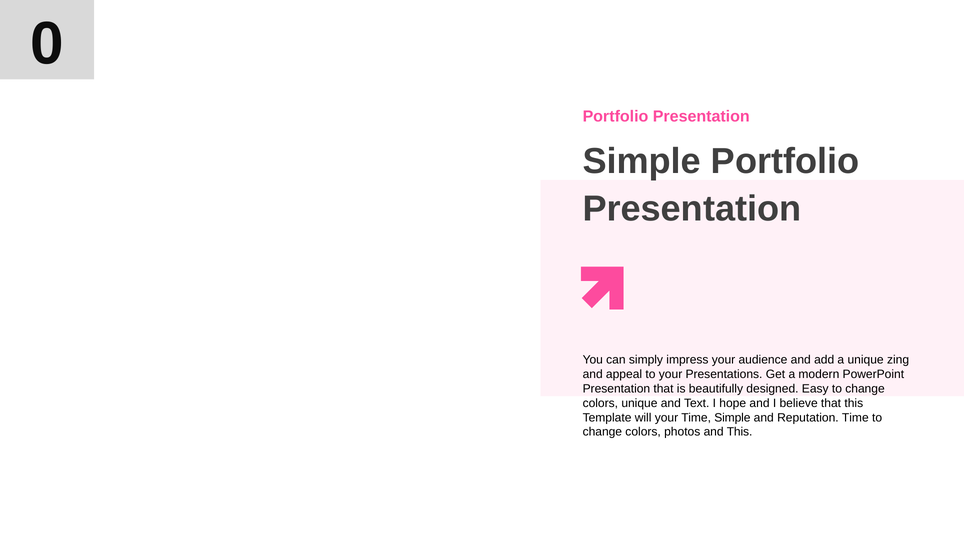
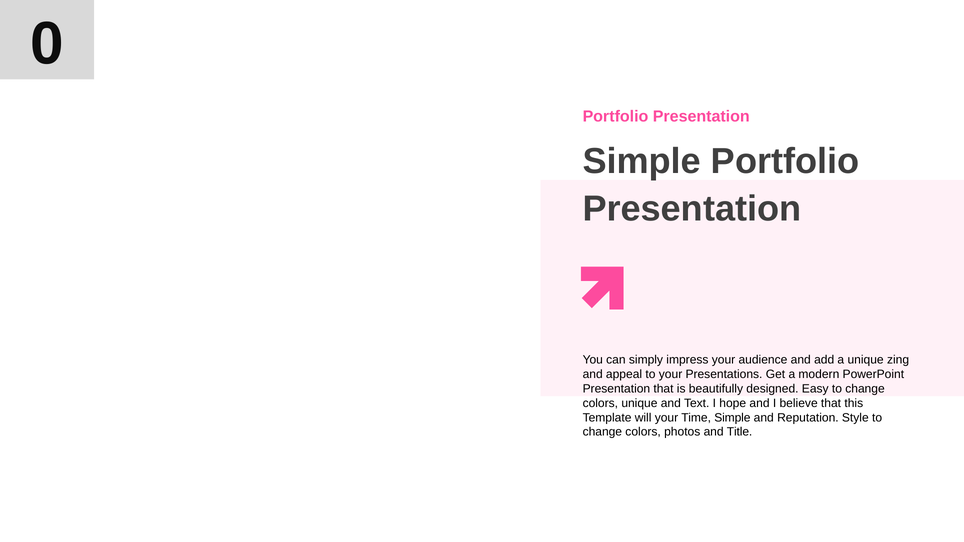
Reputation Time: Time -> Style (855, 418)
and This: This -> Title (740, 432)
